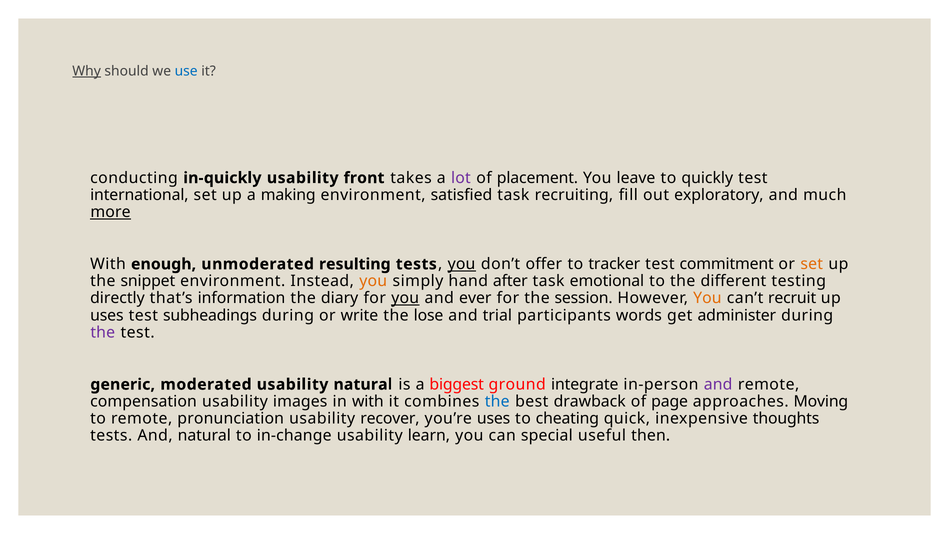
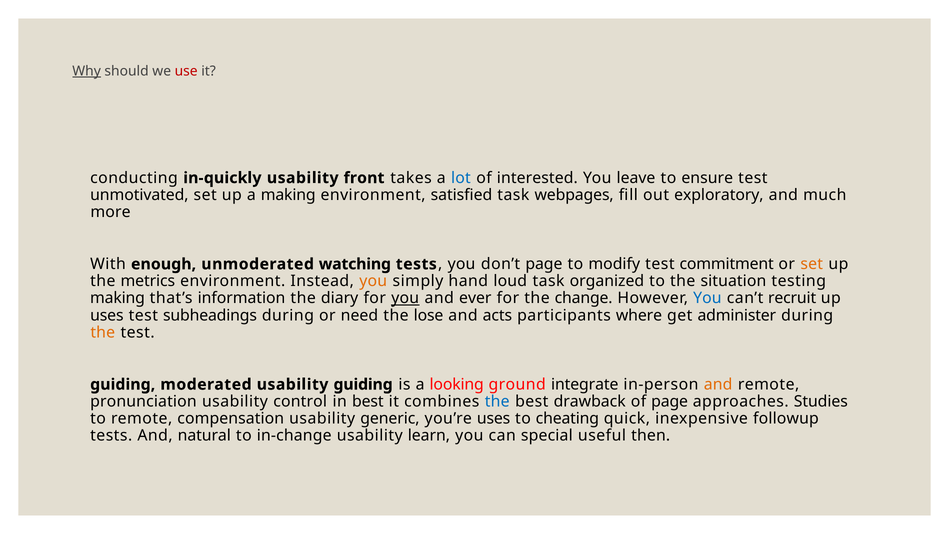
use colour: blue -> red (186, 71)
lot colour: purple -> blue (461, 178)
placement: placement -> interested (537, 178)
quickly: quickly -> ensure (707, 178)
international: international -> unmotivated (139, 195)
recruiting: recruiting -> webpages (574, 195)
more underline: present -> none (111, 212)
resulting: resulting -> watching (355, 264)
you underline: present -> none (462, 264)
don’t offer: offer -> page (544, 264)
tracker: tracker -> modify (614, 264)
snippet: snippet -> metrics (148, 281)
after: after -> loud (510, 281)
emotional: emotional -> organized (607, 281)
different: different -> situation (733, 281)
directly: directly -> making (118, 298)
session: session -> change (584, 298)
You colour: orange -> blue (707, 298)
write: write -> need (359, 315)
trial: trial -> acts (497, 315)
words: words -> where (639, 315)
the colour: purple -> orange (103, 332)
generic: generic -> guiding (123, 384)
usability natural: natural -> guiding (363, 384)
biggest: biggest -> looking (457, 384)
and colour: purple -> orange (718, 384)
compensation: compensation -> pronunciation (143, 401)
images: images -> control (300, 401)
in with: with -> best (368, 401)
Moving: Moving -> Studies (821, 401)
pronunciation: pronunciation -> compensation (231, 418)
recover: recover -> generic (390, 418)
thoughts: thoughts -> followup (786, 418)
